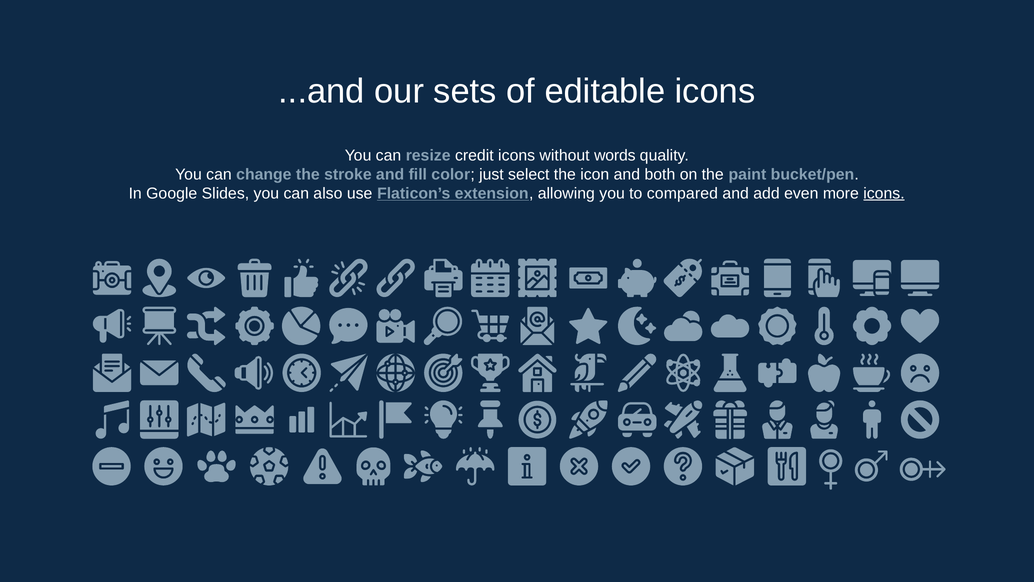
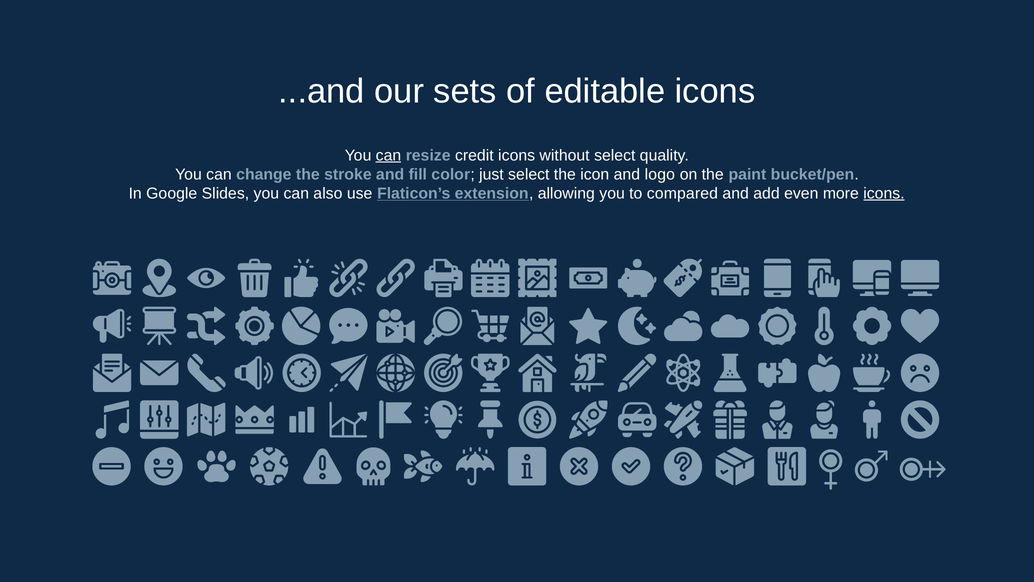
can underline: none -> present (388, 155)
without words: words -> select (615, 155)
both: both -> logo (660, 174)
